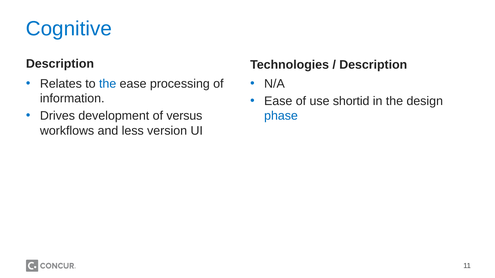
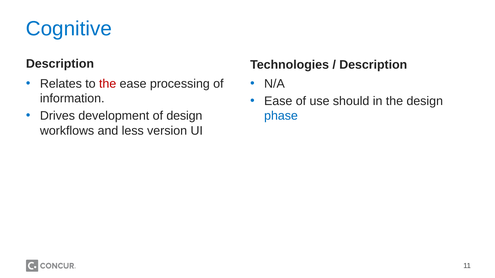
the colour: blue -> red (108, 84)
shortid: shortid -> should (351, 101)
of versus: versus -> design (184, 116)
